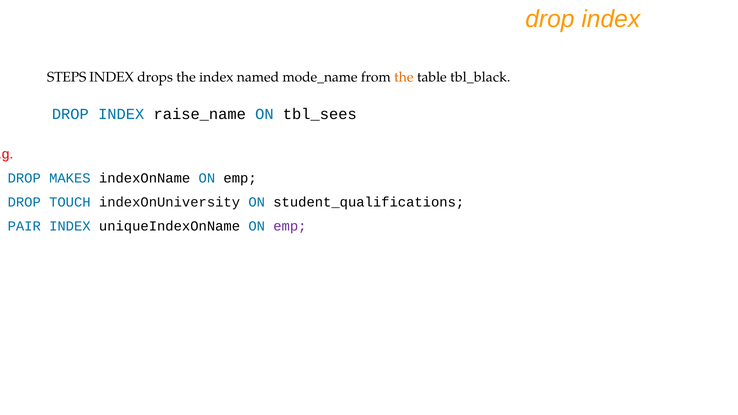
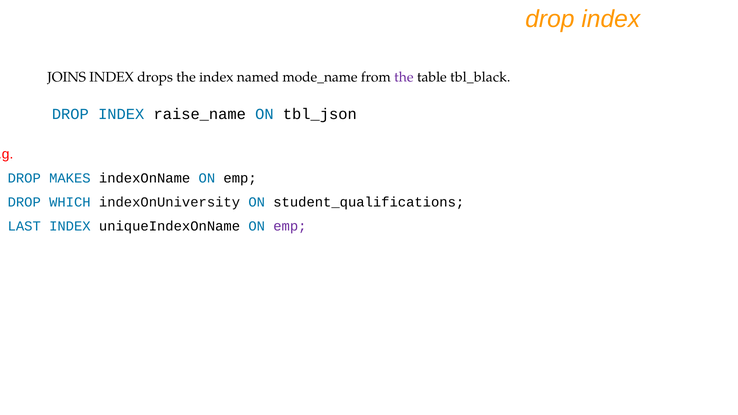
STEPS: STEPS -> JOINS (67, 77)
the colour: orange -> purple (404, 77)
tbl_sees: tbl_sees -> tbl_json (320, 114)
TOUCH: TOUCH -> WHICH (70, 202)
PAIR: PAIR -> LAST (24, 226)
